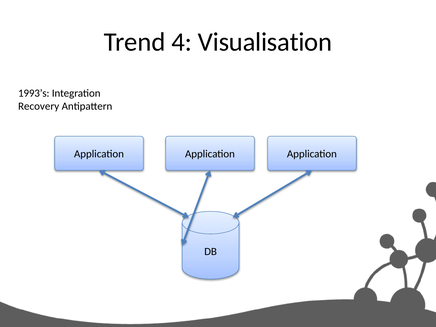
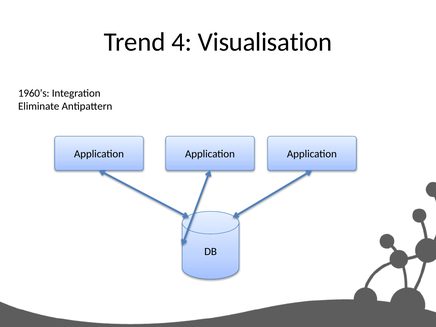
1993’s: 1993’s -> 1960’s (34, 93)
Recovery: Recovery -> Eliminate (39, 106)
